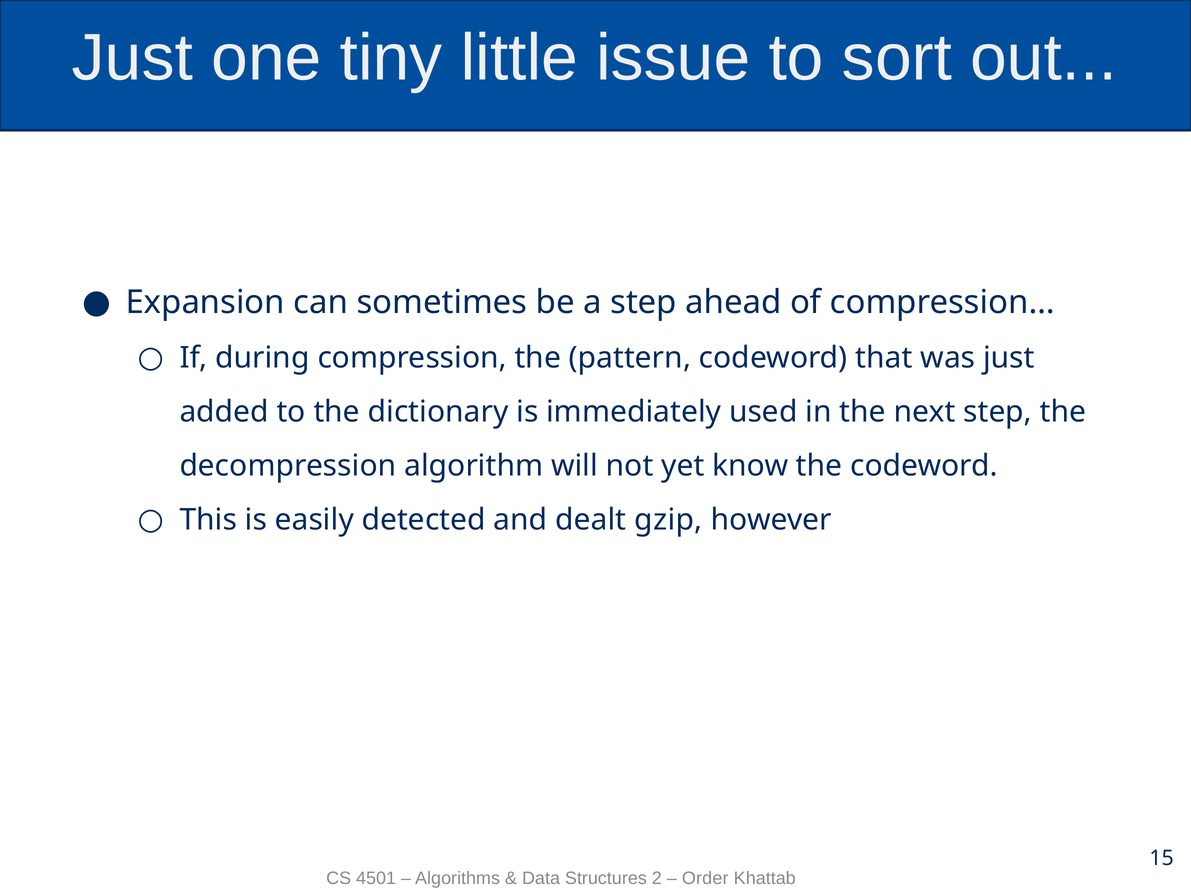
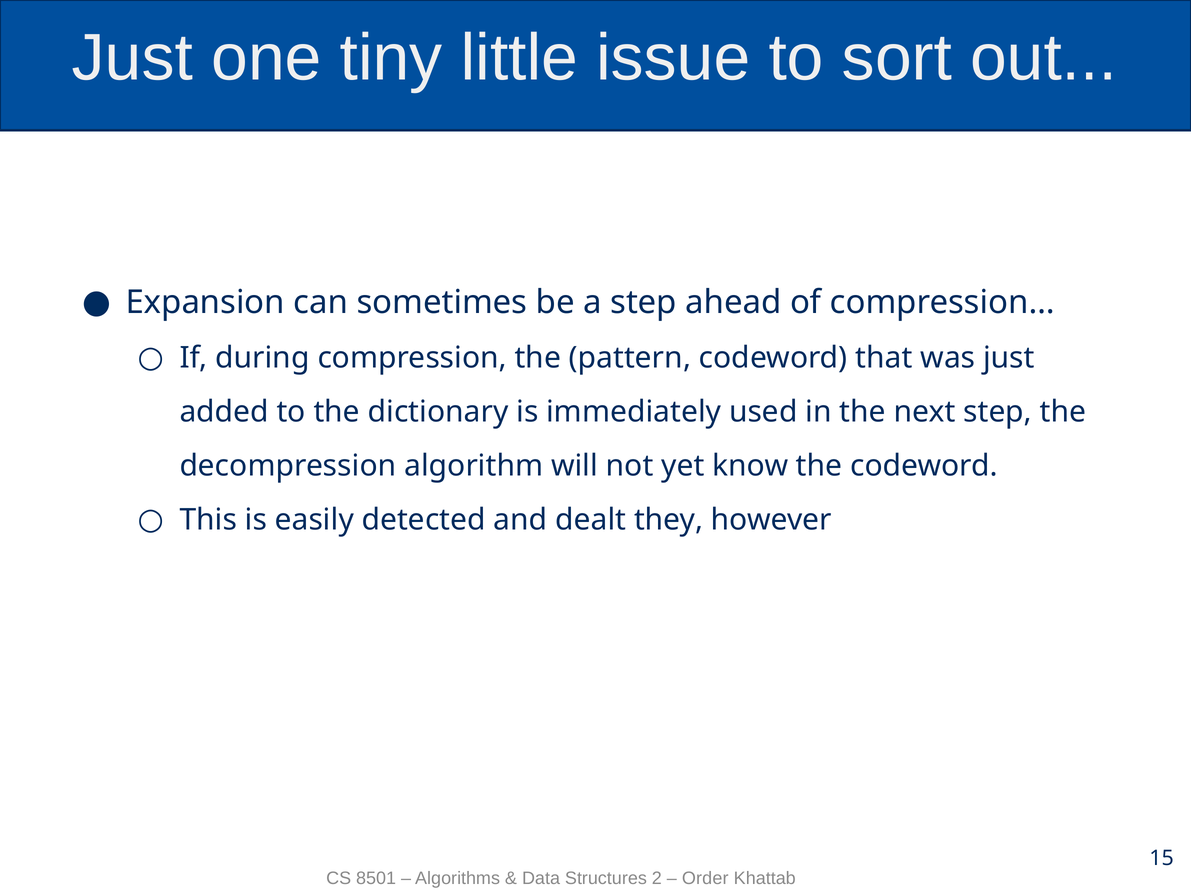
gzip: gzip -> they (669, 520)
4501: 4501 -> 8501 (376, 879)
